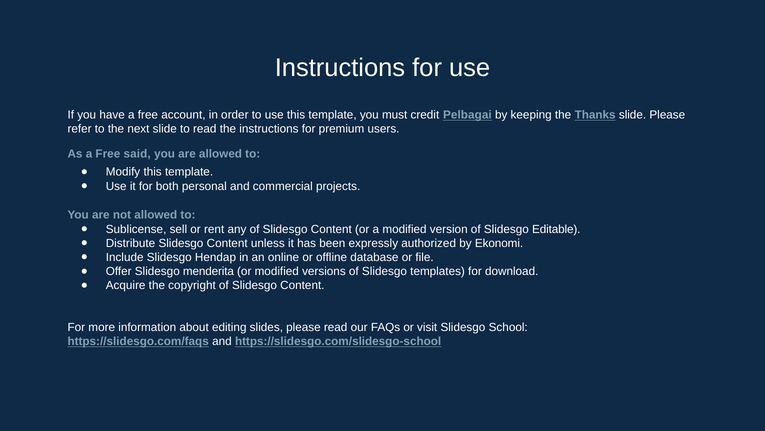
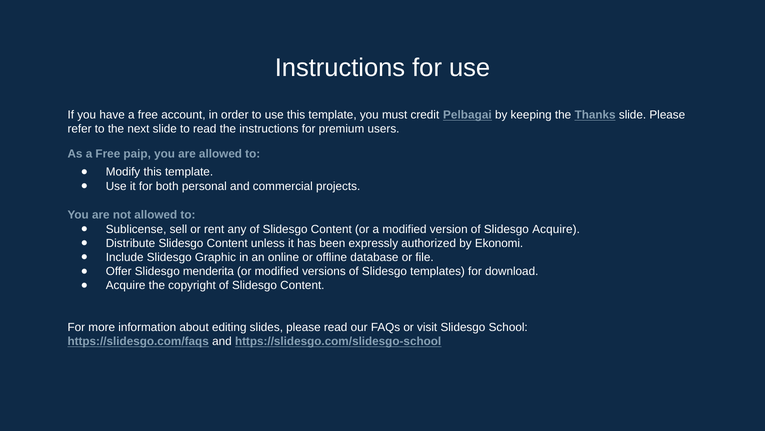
said: said -> paip (137, 154)
Slidesgo Editable: Editable -> Acquire (556, 229)
Hendap: Hendap -> Graphic (215, 257)
